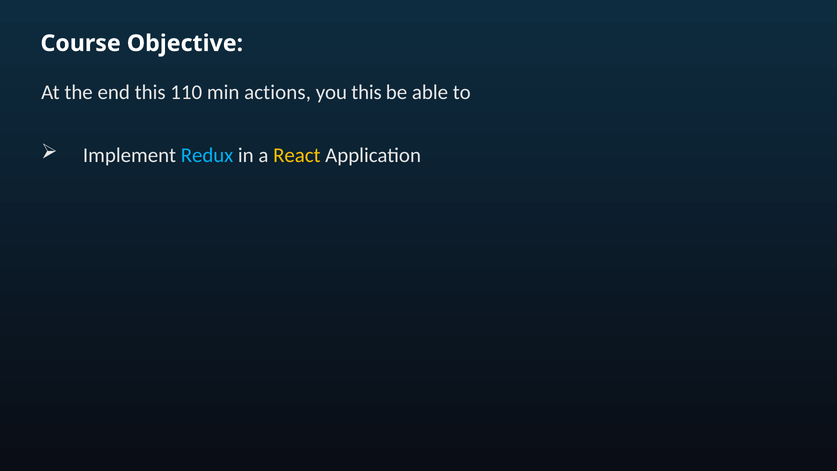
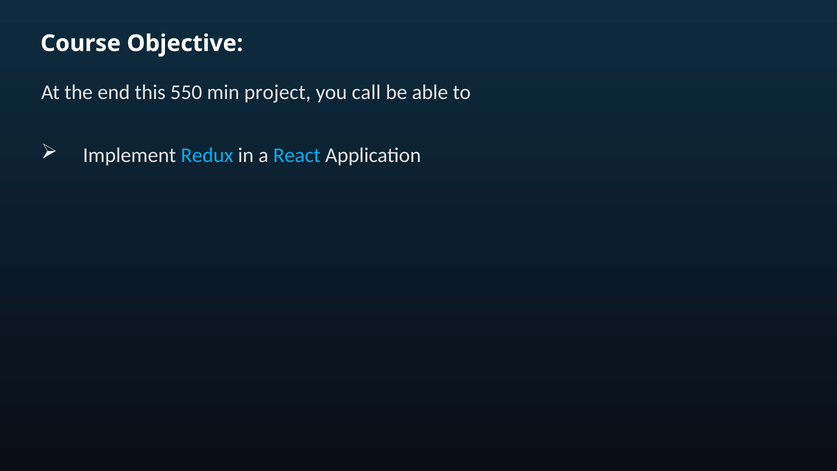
110: 110 -> 550 (186, 92)
actions: actions -> project (278, 92)
you this: this -> call (366, 92)
React colour: yellow -> light blue (297, 155)
